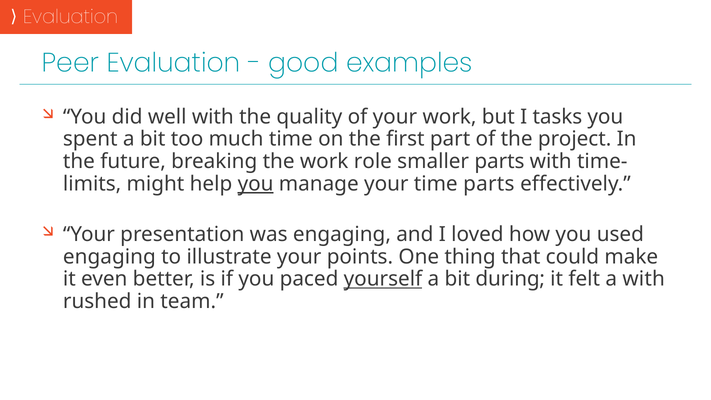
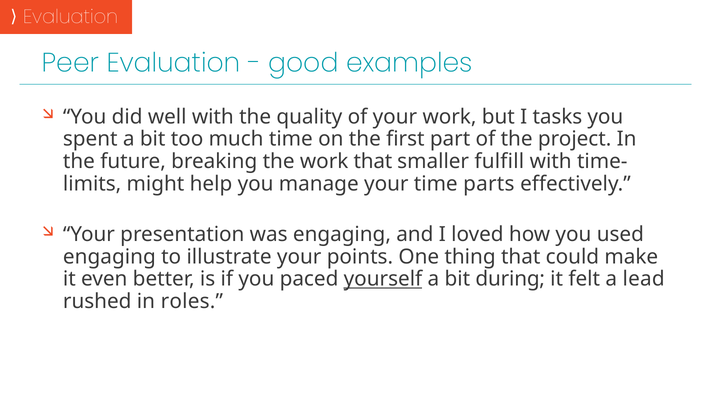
work role: role -> that (373, 161)
smaller parts: parts -> fulfill (499, 161)
you underline: present -> none (256, 184)
a with: with -> lead (644, 279)
team: team -> roles (192, 301)
